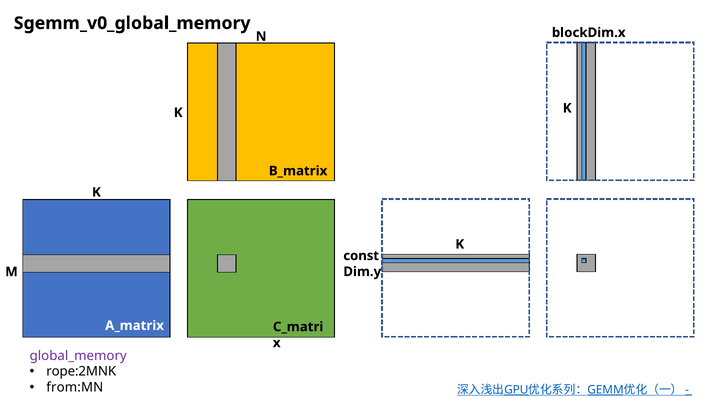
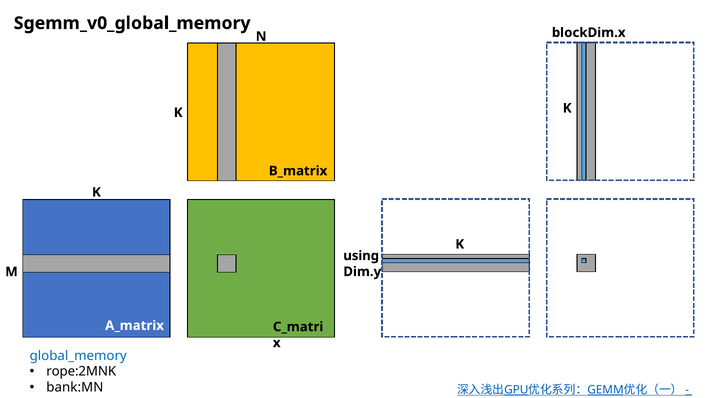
const: const -> using (361, 256)
global_memory colour: purple -> blue (78, 356)
from:MN: from:MN -> bank:MN (75, 388)
